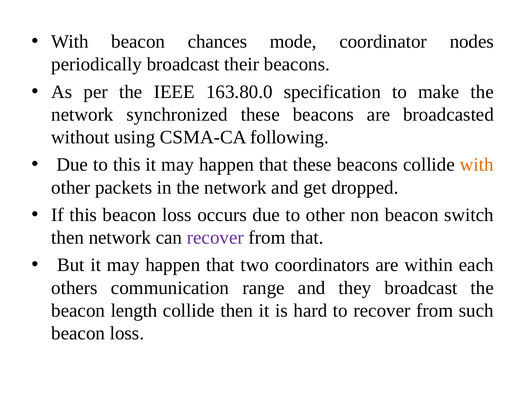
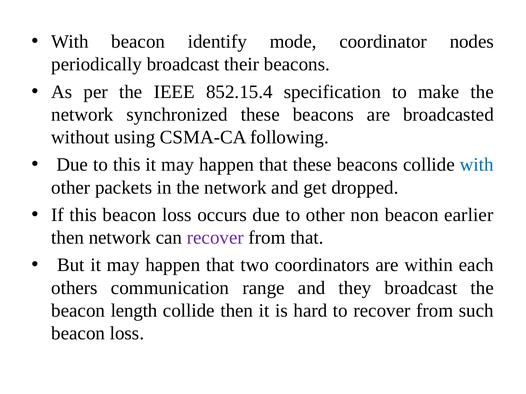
chances: chances -> identify (217, 42)
163.80.0: 163.80.0 -> 852.15.4 (239, 92)
with colour: orange -> blue (477, 165)
switch: switch -> earlier (469, 215)
